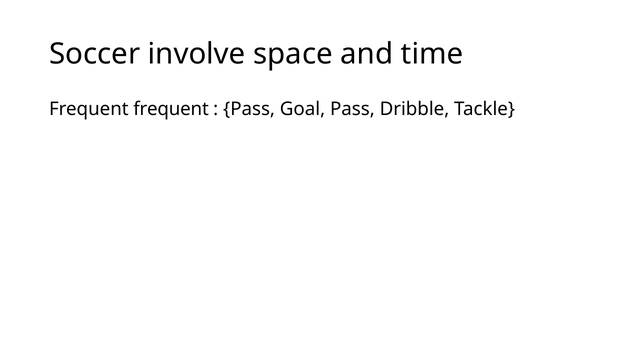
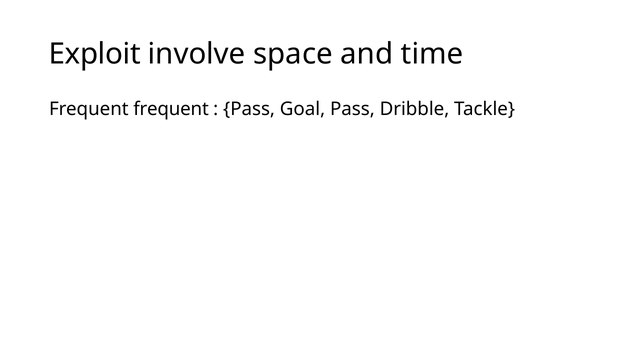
Soccer: Soccer -> Exploit (95, 54)
